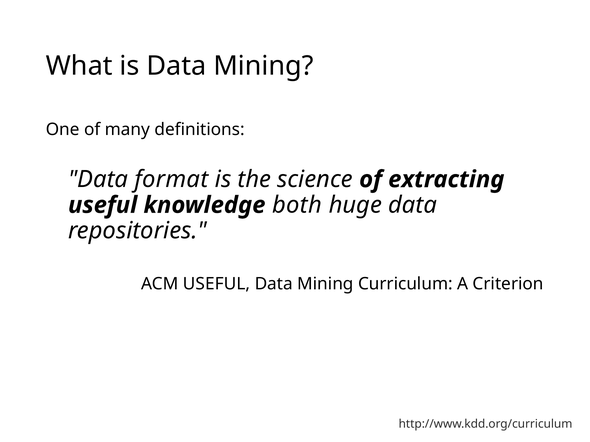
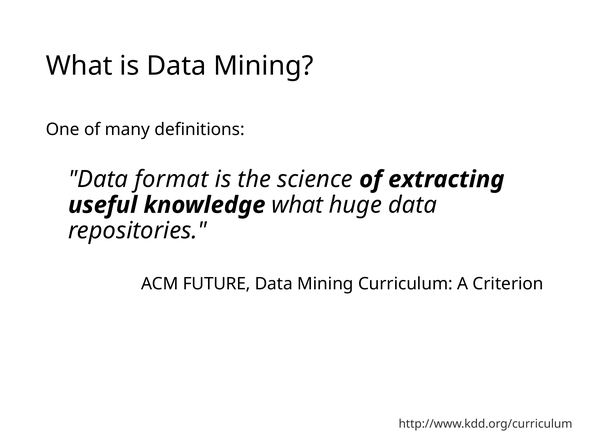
knowledge both: both -> what (297, 205)
ACM USEFUL: USEFUL -> FUTURE (217, 284)
